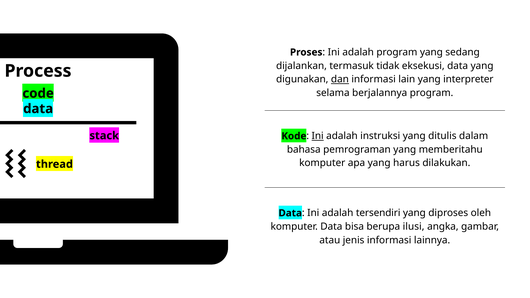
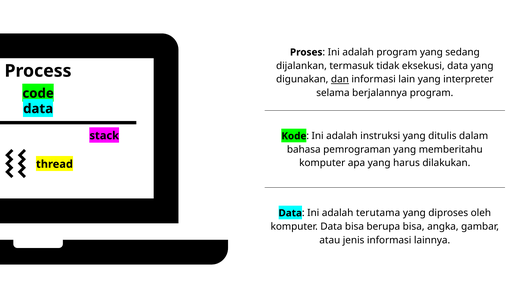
Ini underline: present -> none (318, 136)
tersendiri: tersendiri -> terutama (378, 213)
berupa ilusi: ilusi -> bisa (414, 227)
